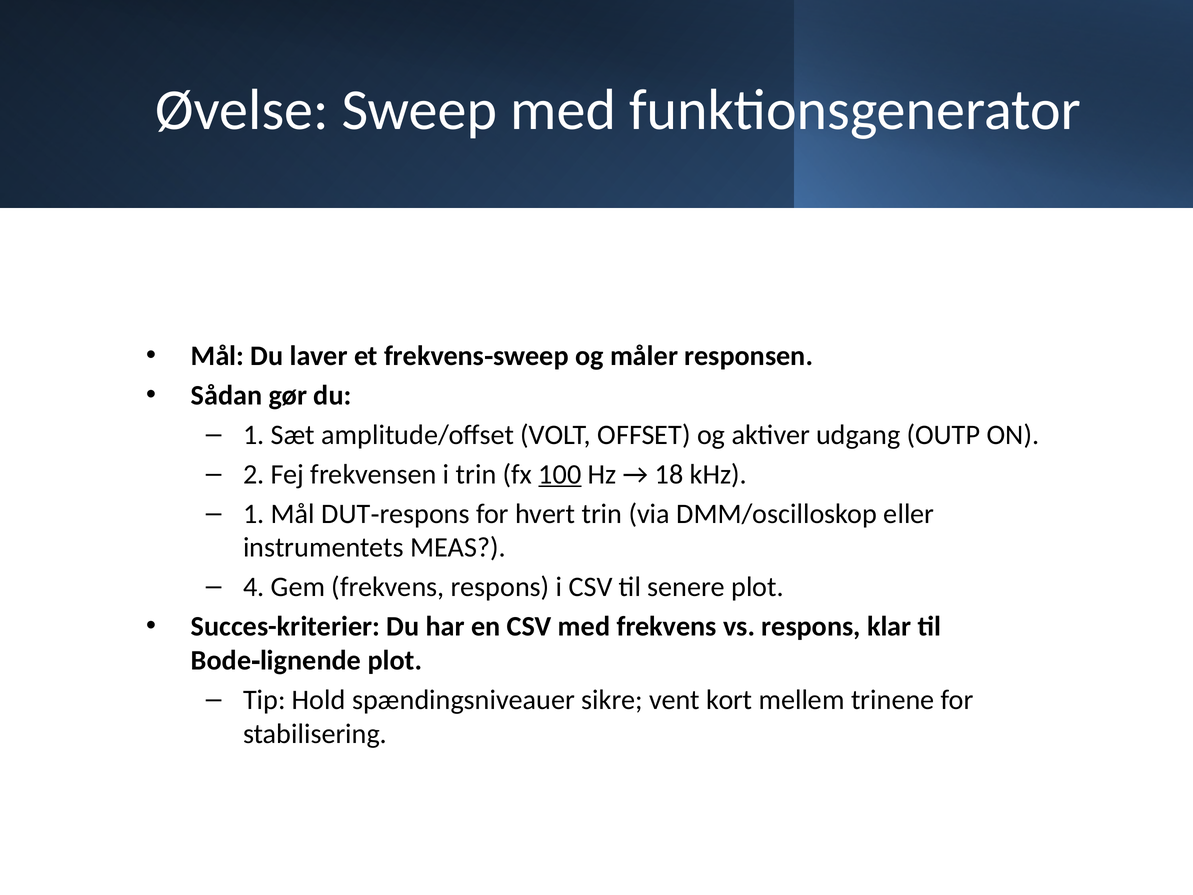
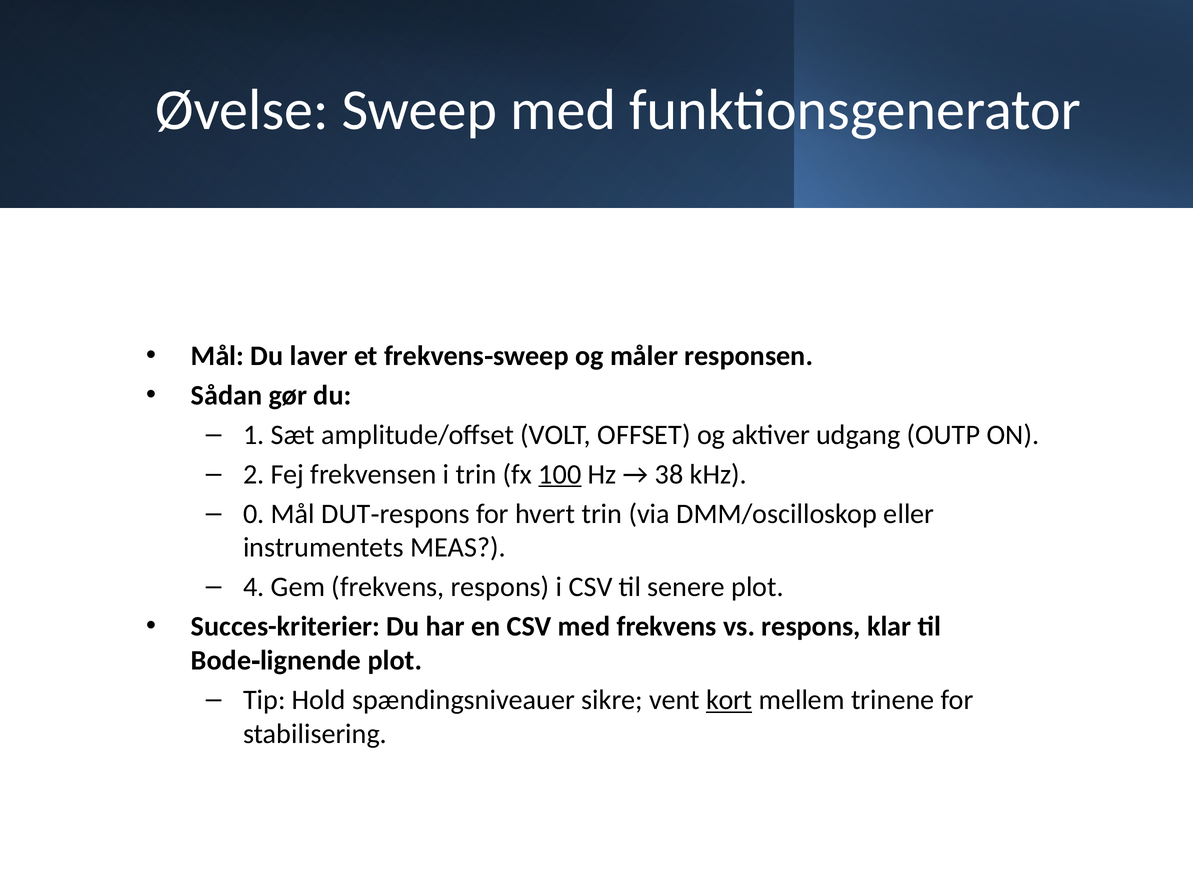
18: 18 -> 38 (669, 474)
1: 1 -> 0 (254, 514)
kort underline: none -> present (729, 700)
